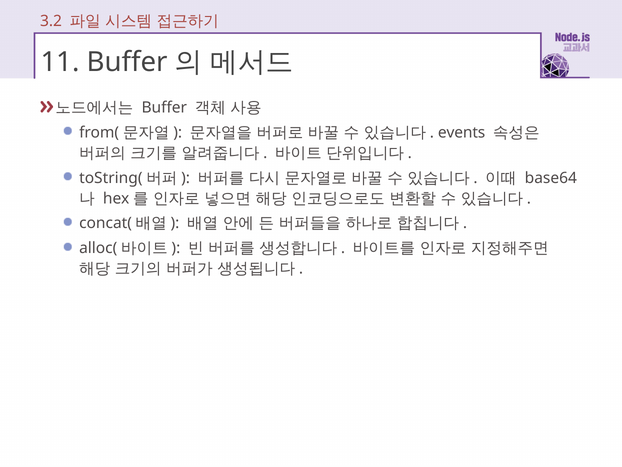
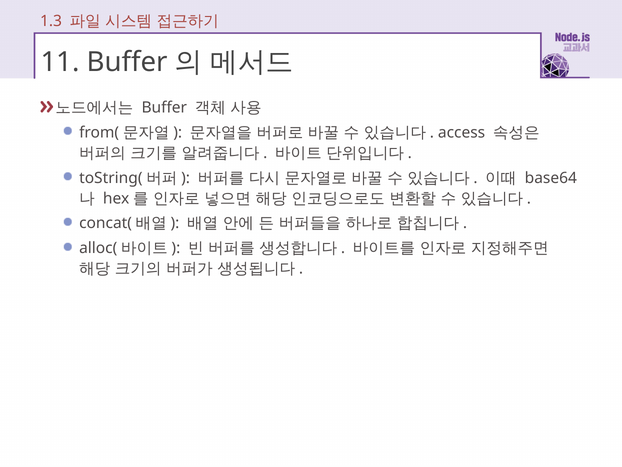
3.2: 3.2 -> 1.3 (51, 21)
events: events -> access (462, 132)
